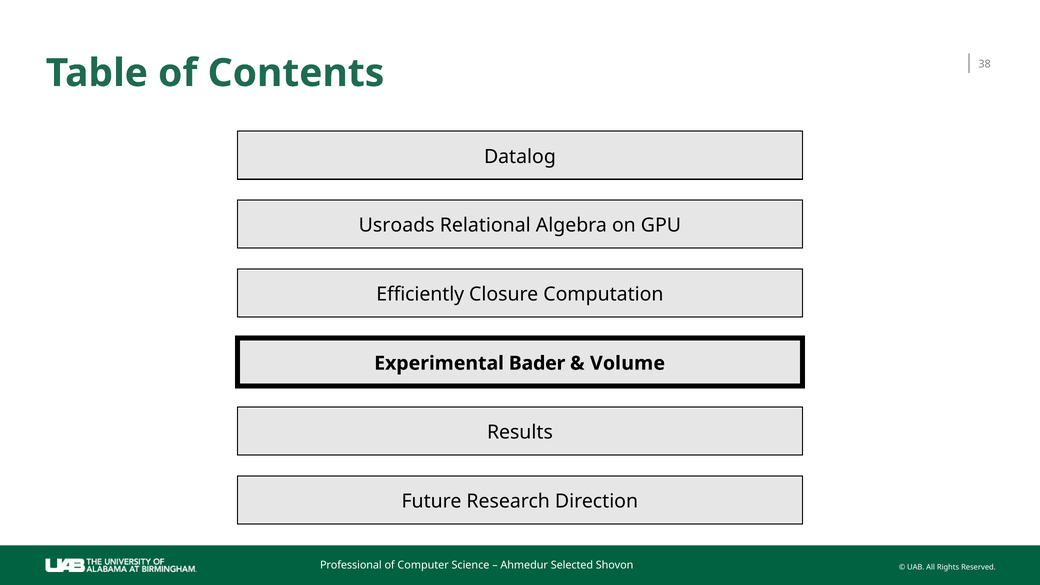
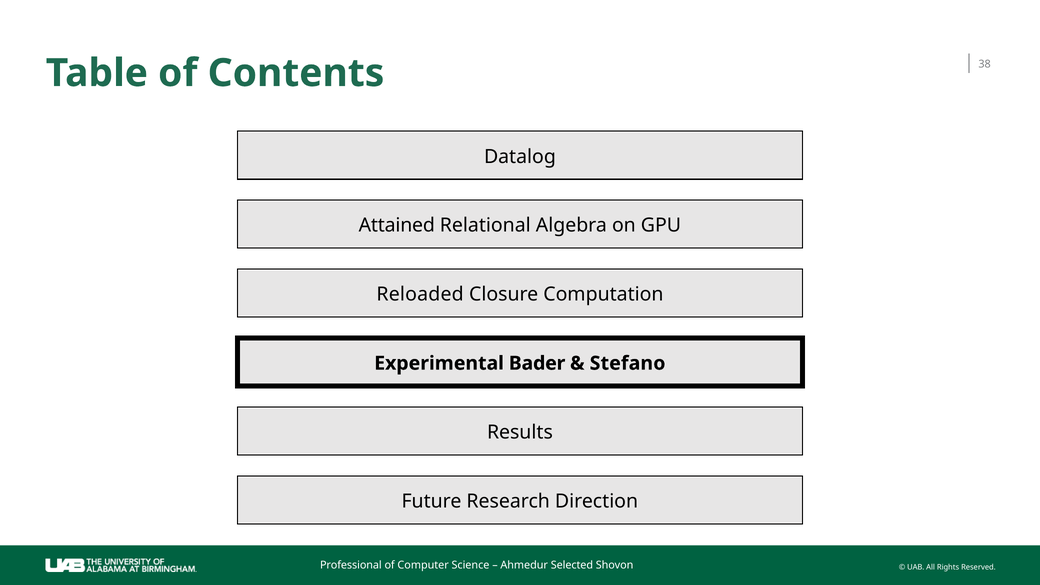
Usroads: Usroads -> Attained (397, 225)
Efficiently: Efficiently -> Reloaded (420, 294)
Volume: Volume -> Stefano (628, 363)
